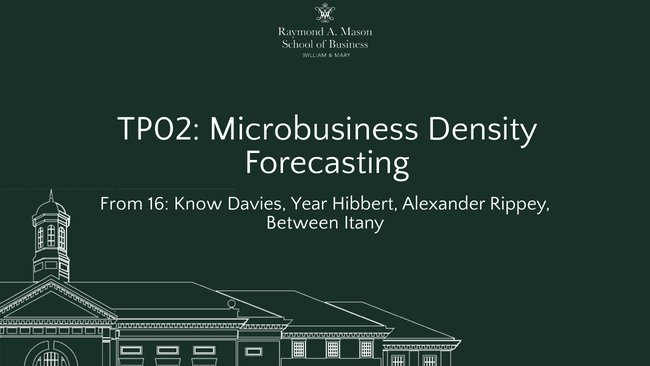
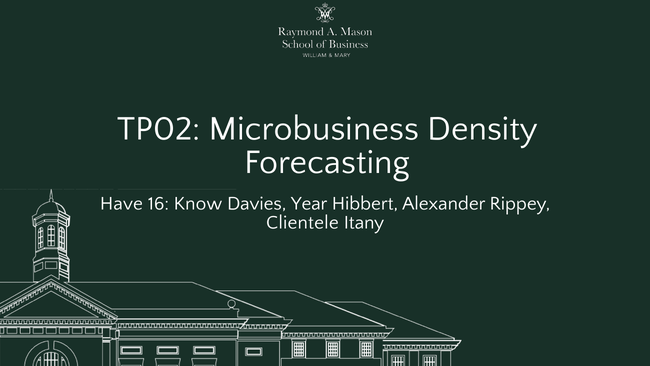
From: From -> Have (121, 203)
Between: Between -> Clientele (302, 222)
